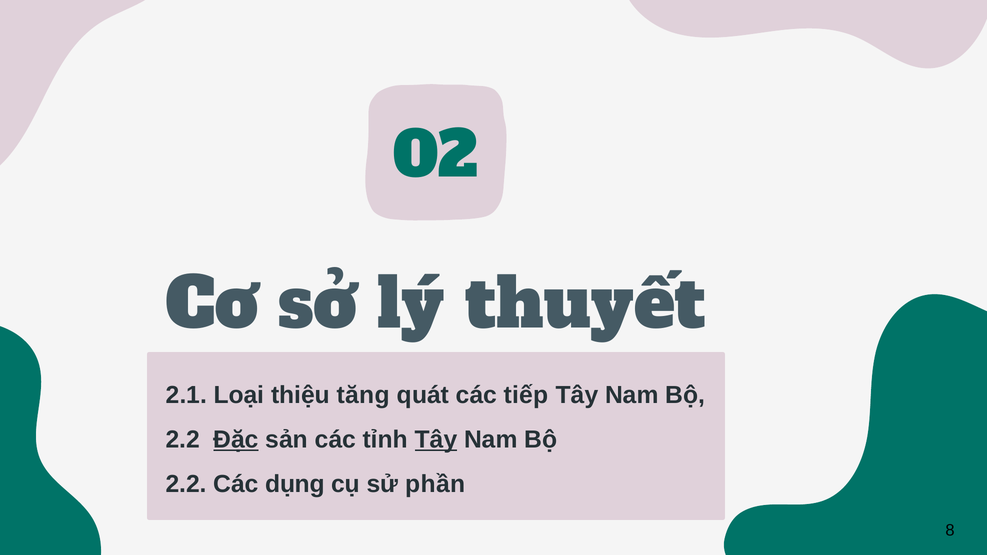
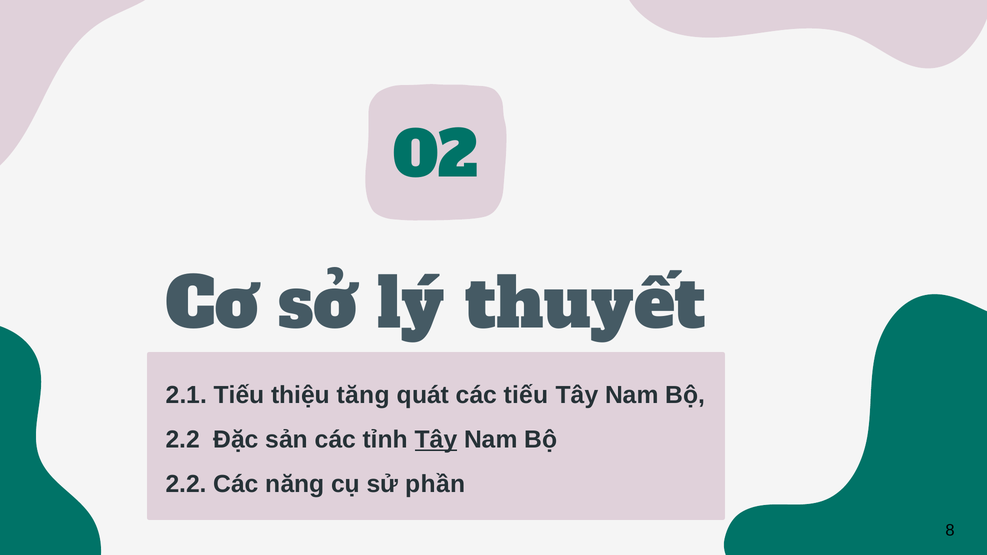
2.1 Loại: Loại -> Tiếu (239, 395)
các tiếp: tiếp -> tiếu (526, 395)
Đặc underline: present -> none (236, 440)
dụng: dụng -> năng (295, 484)
